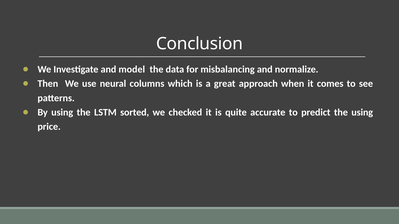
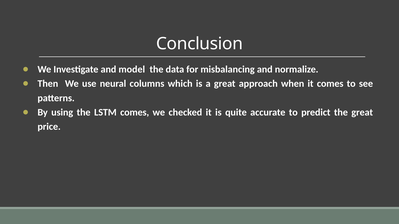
LSTM sorted: sorted -> comes (135, 113)
the using: using -> great (362, 113)
